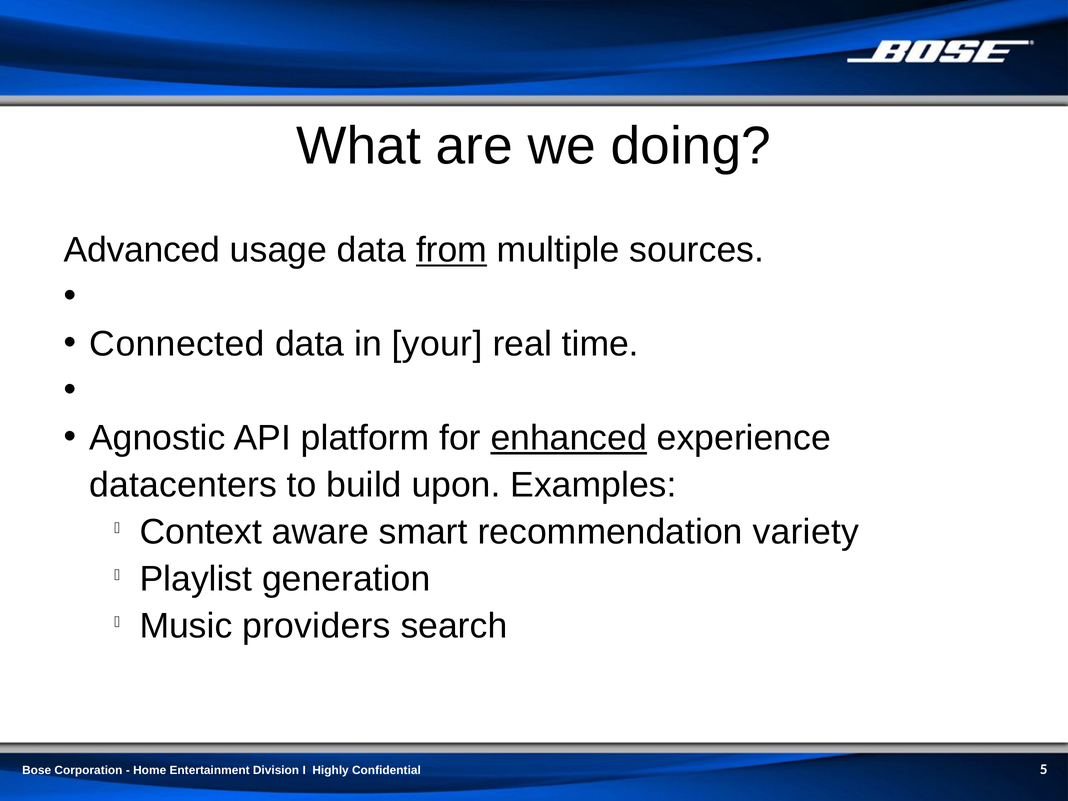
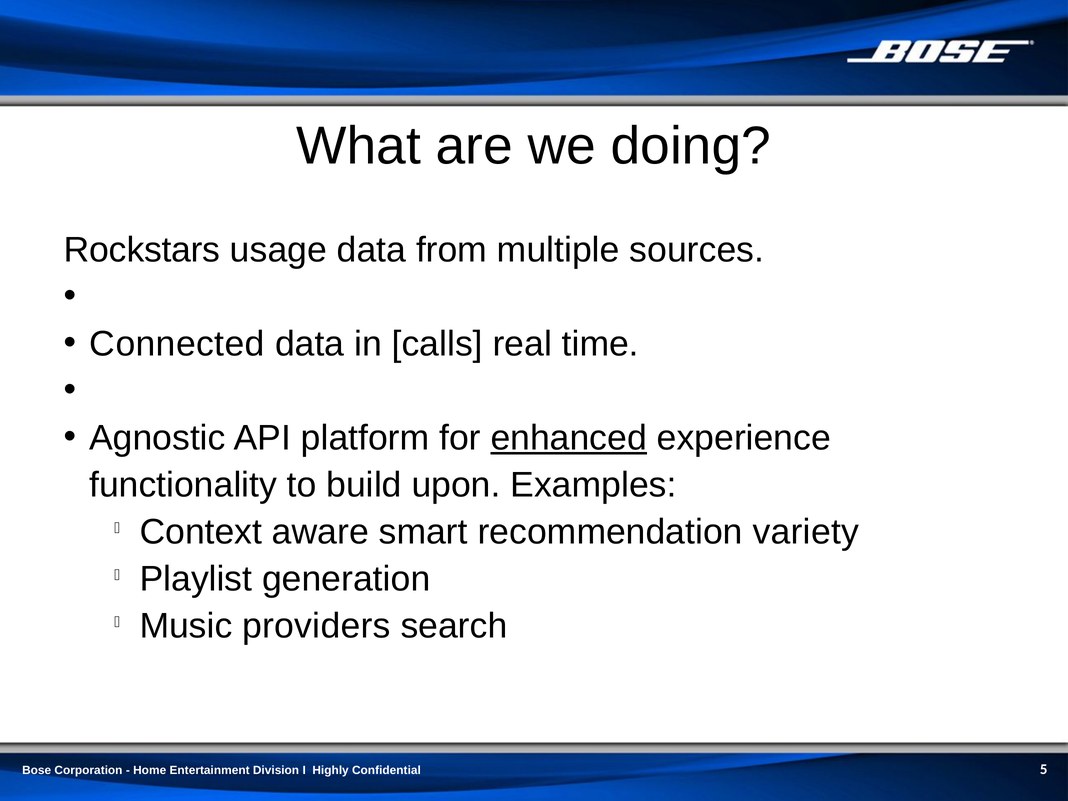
Advanced: Advanced -> Rockstars (142, 250)
from underline: present -> none (452, 250)
your: your -> calls (437, 344)
datacenters: datacenters -> functionality (183, 485)
